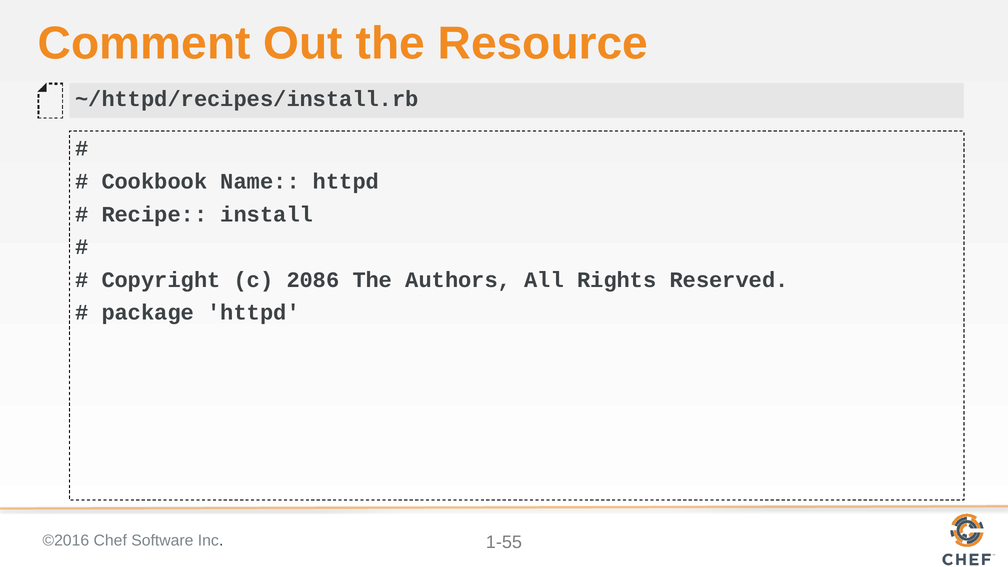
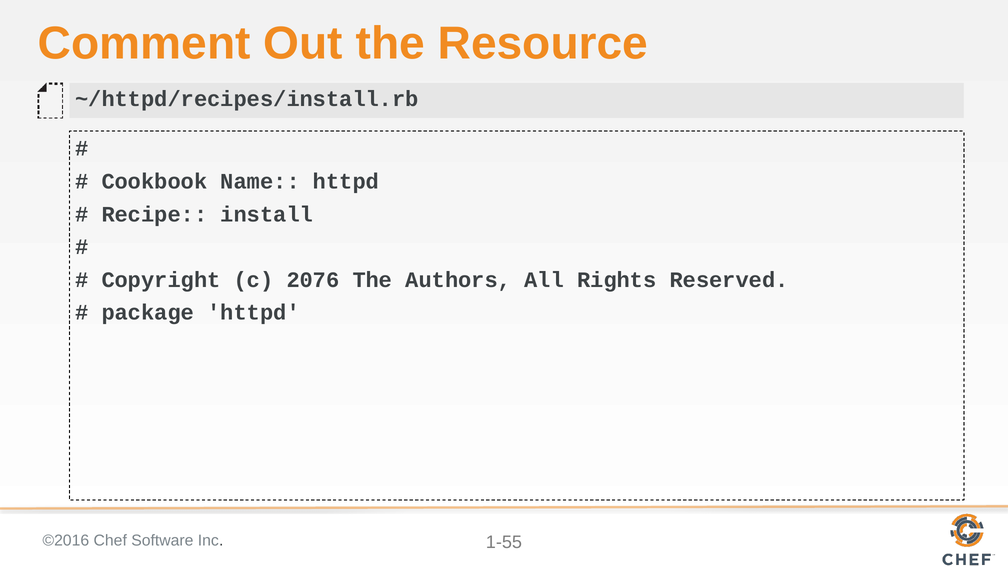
2086: 2086 -> 2076 (313, 280)
